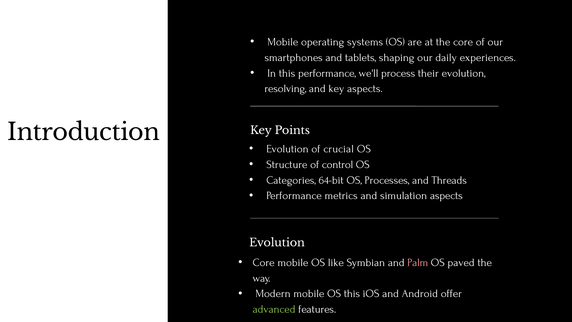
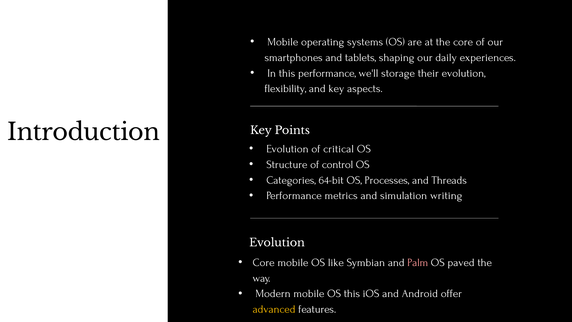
process: process -> storage (398, 73)
resolving: resolving -> flexibility (285, 89)
crucial: crucial -> critical (339, 149)
simulation aspects: aspects -> writing (446, 195)
advanced colour: light green -> yellow (274, 309)
